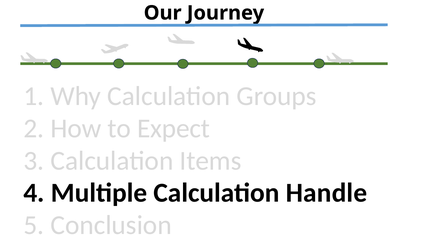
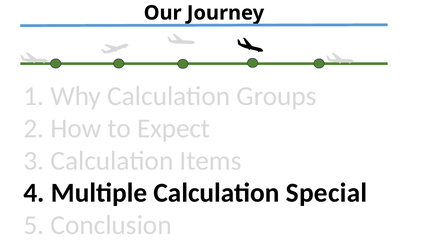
Handle: Handle -> Special (327, 193)
